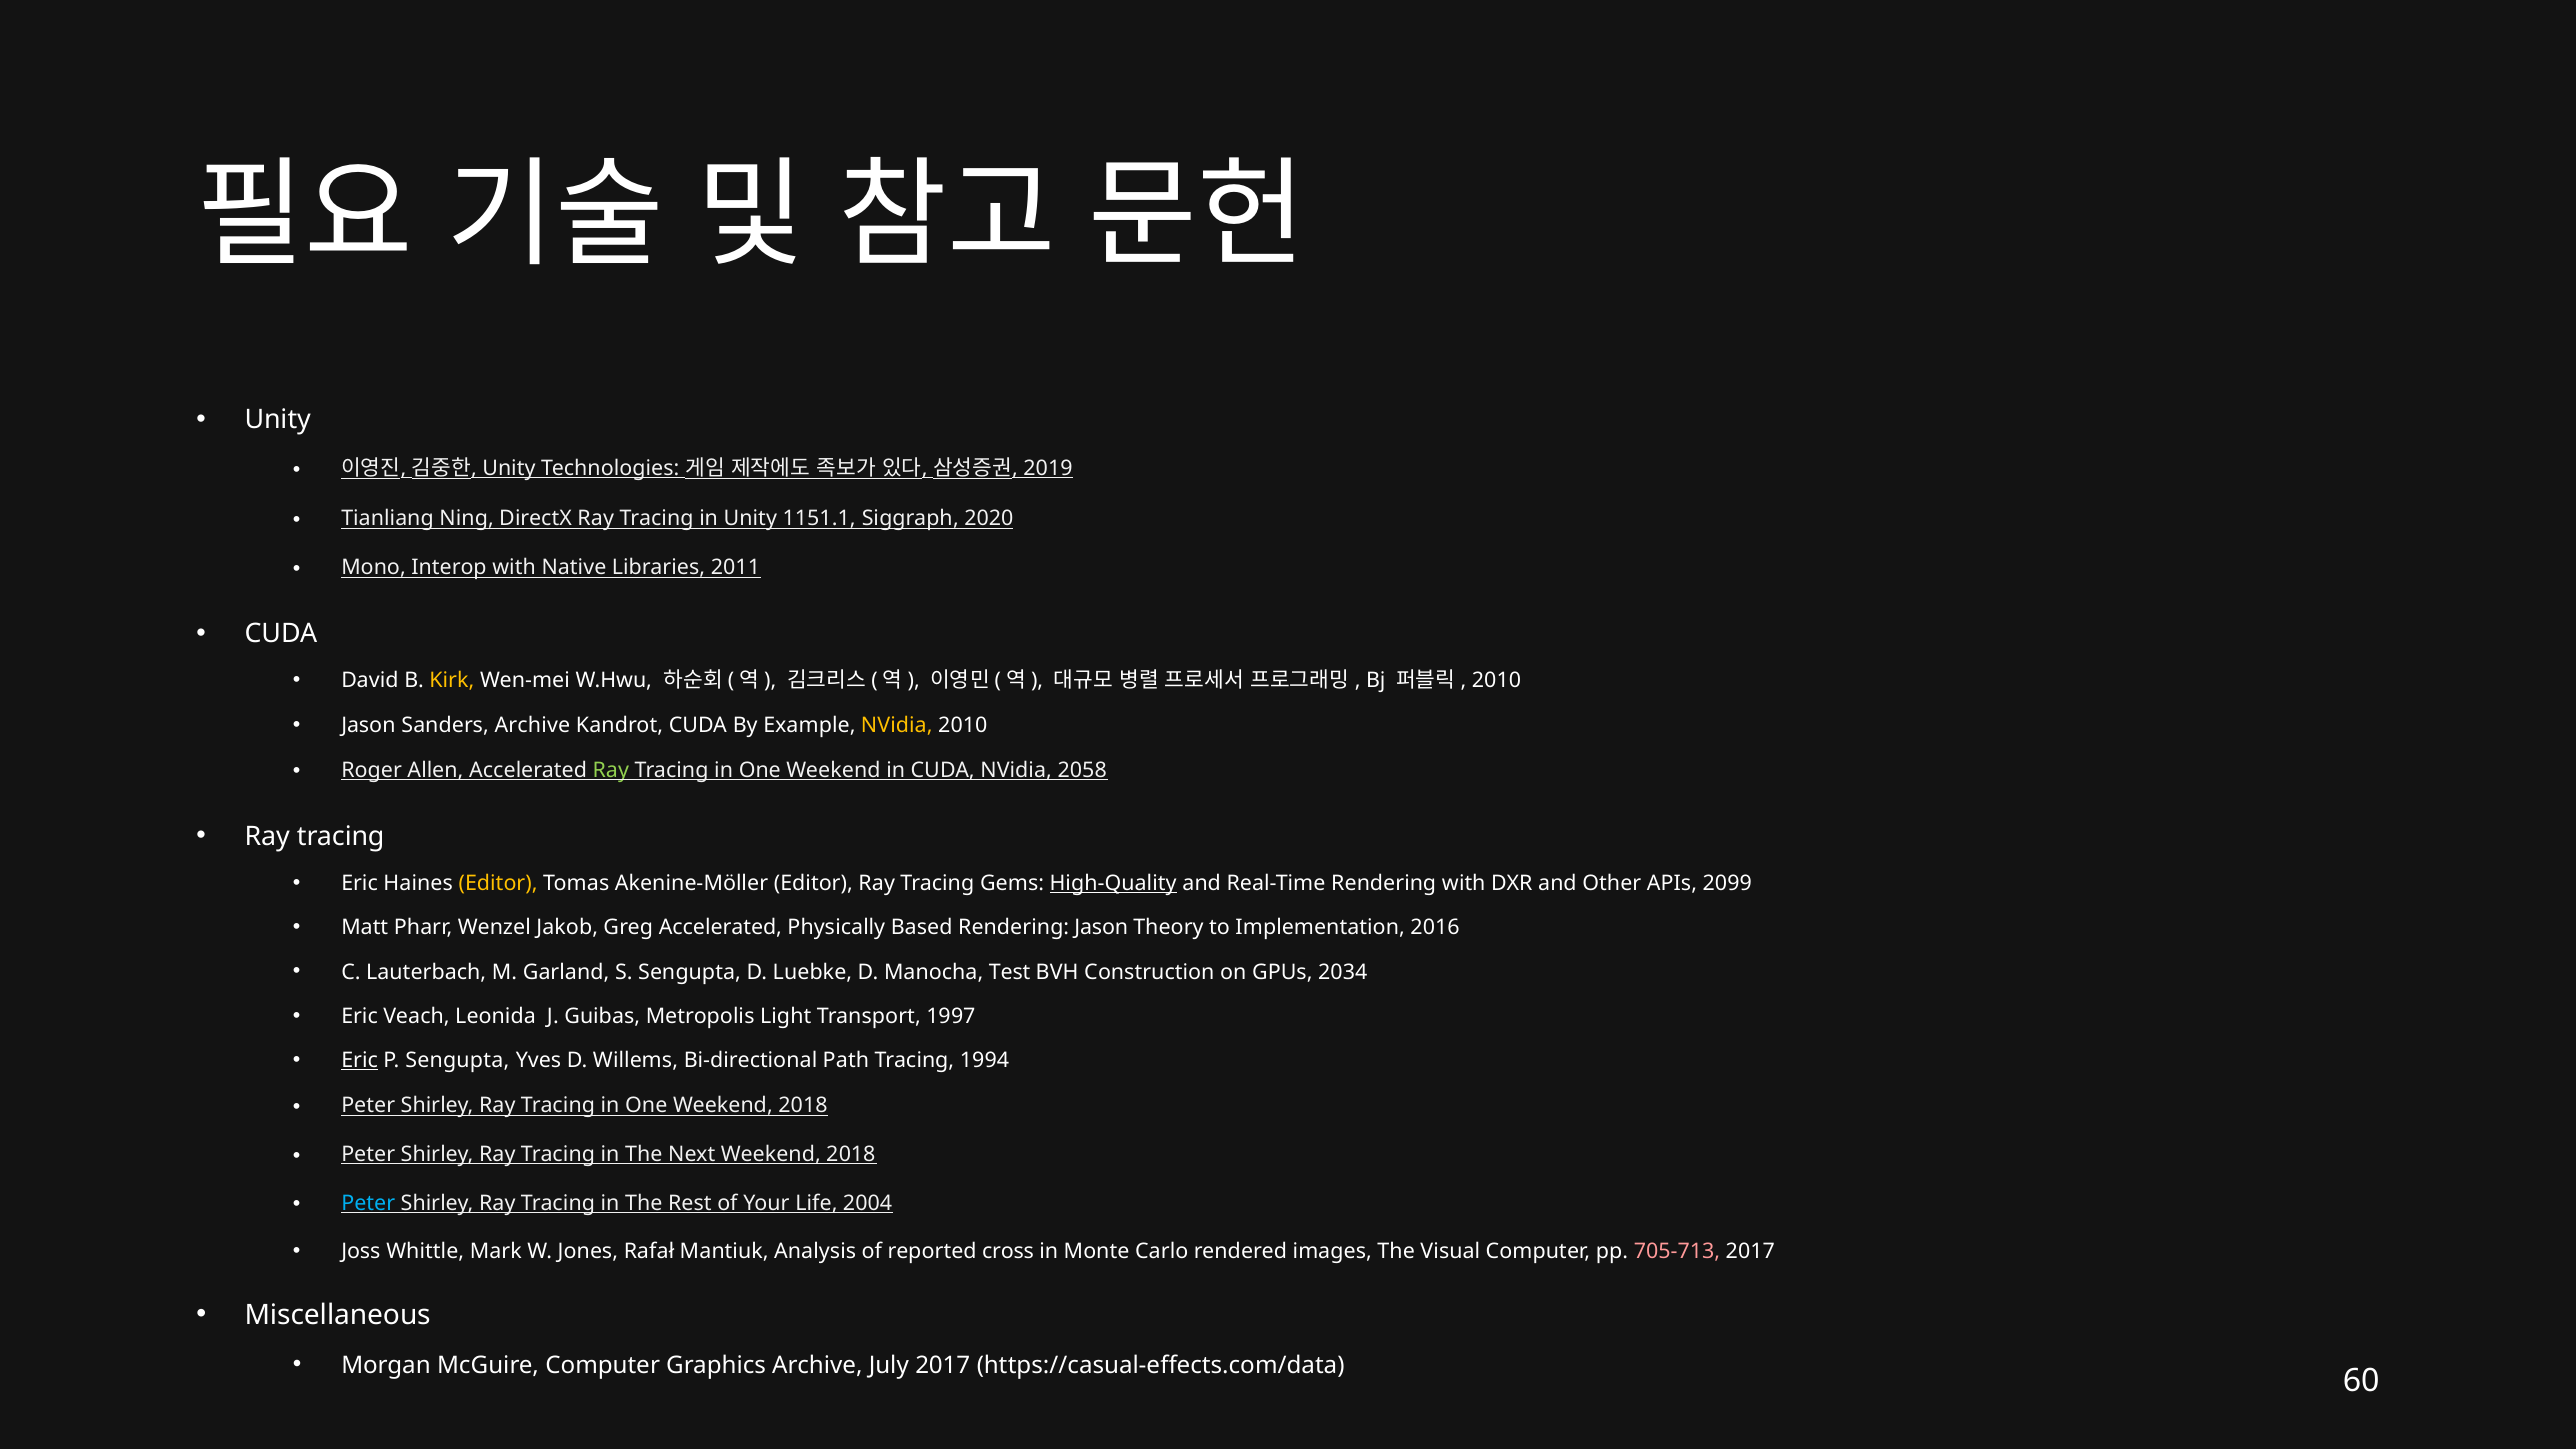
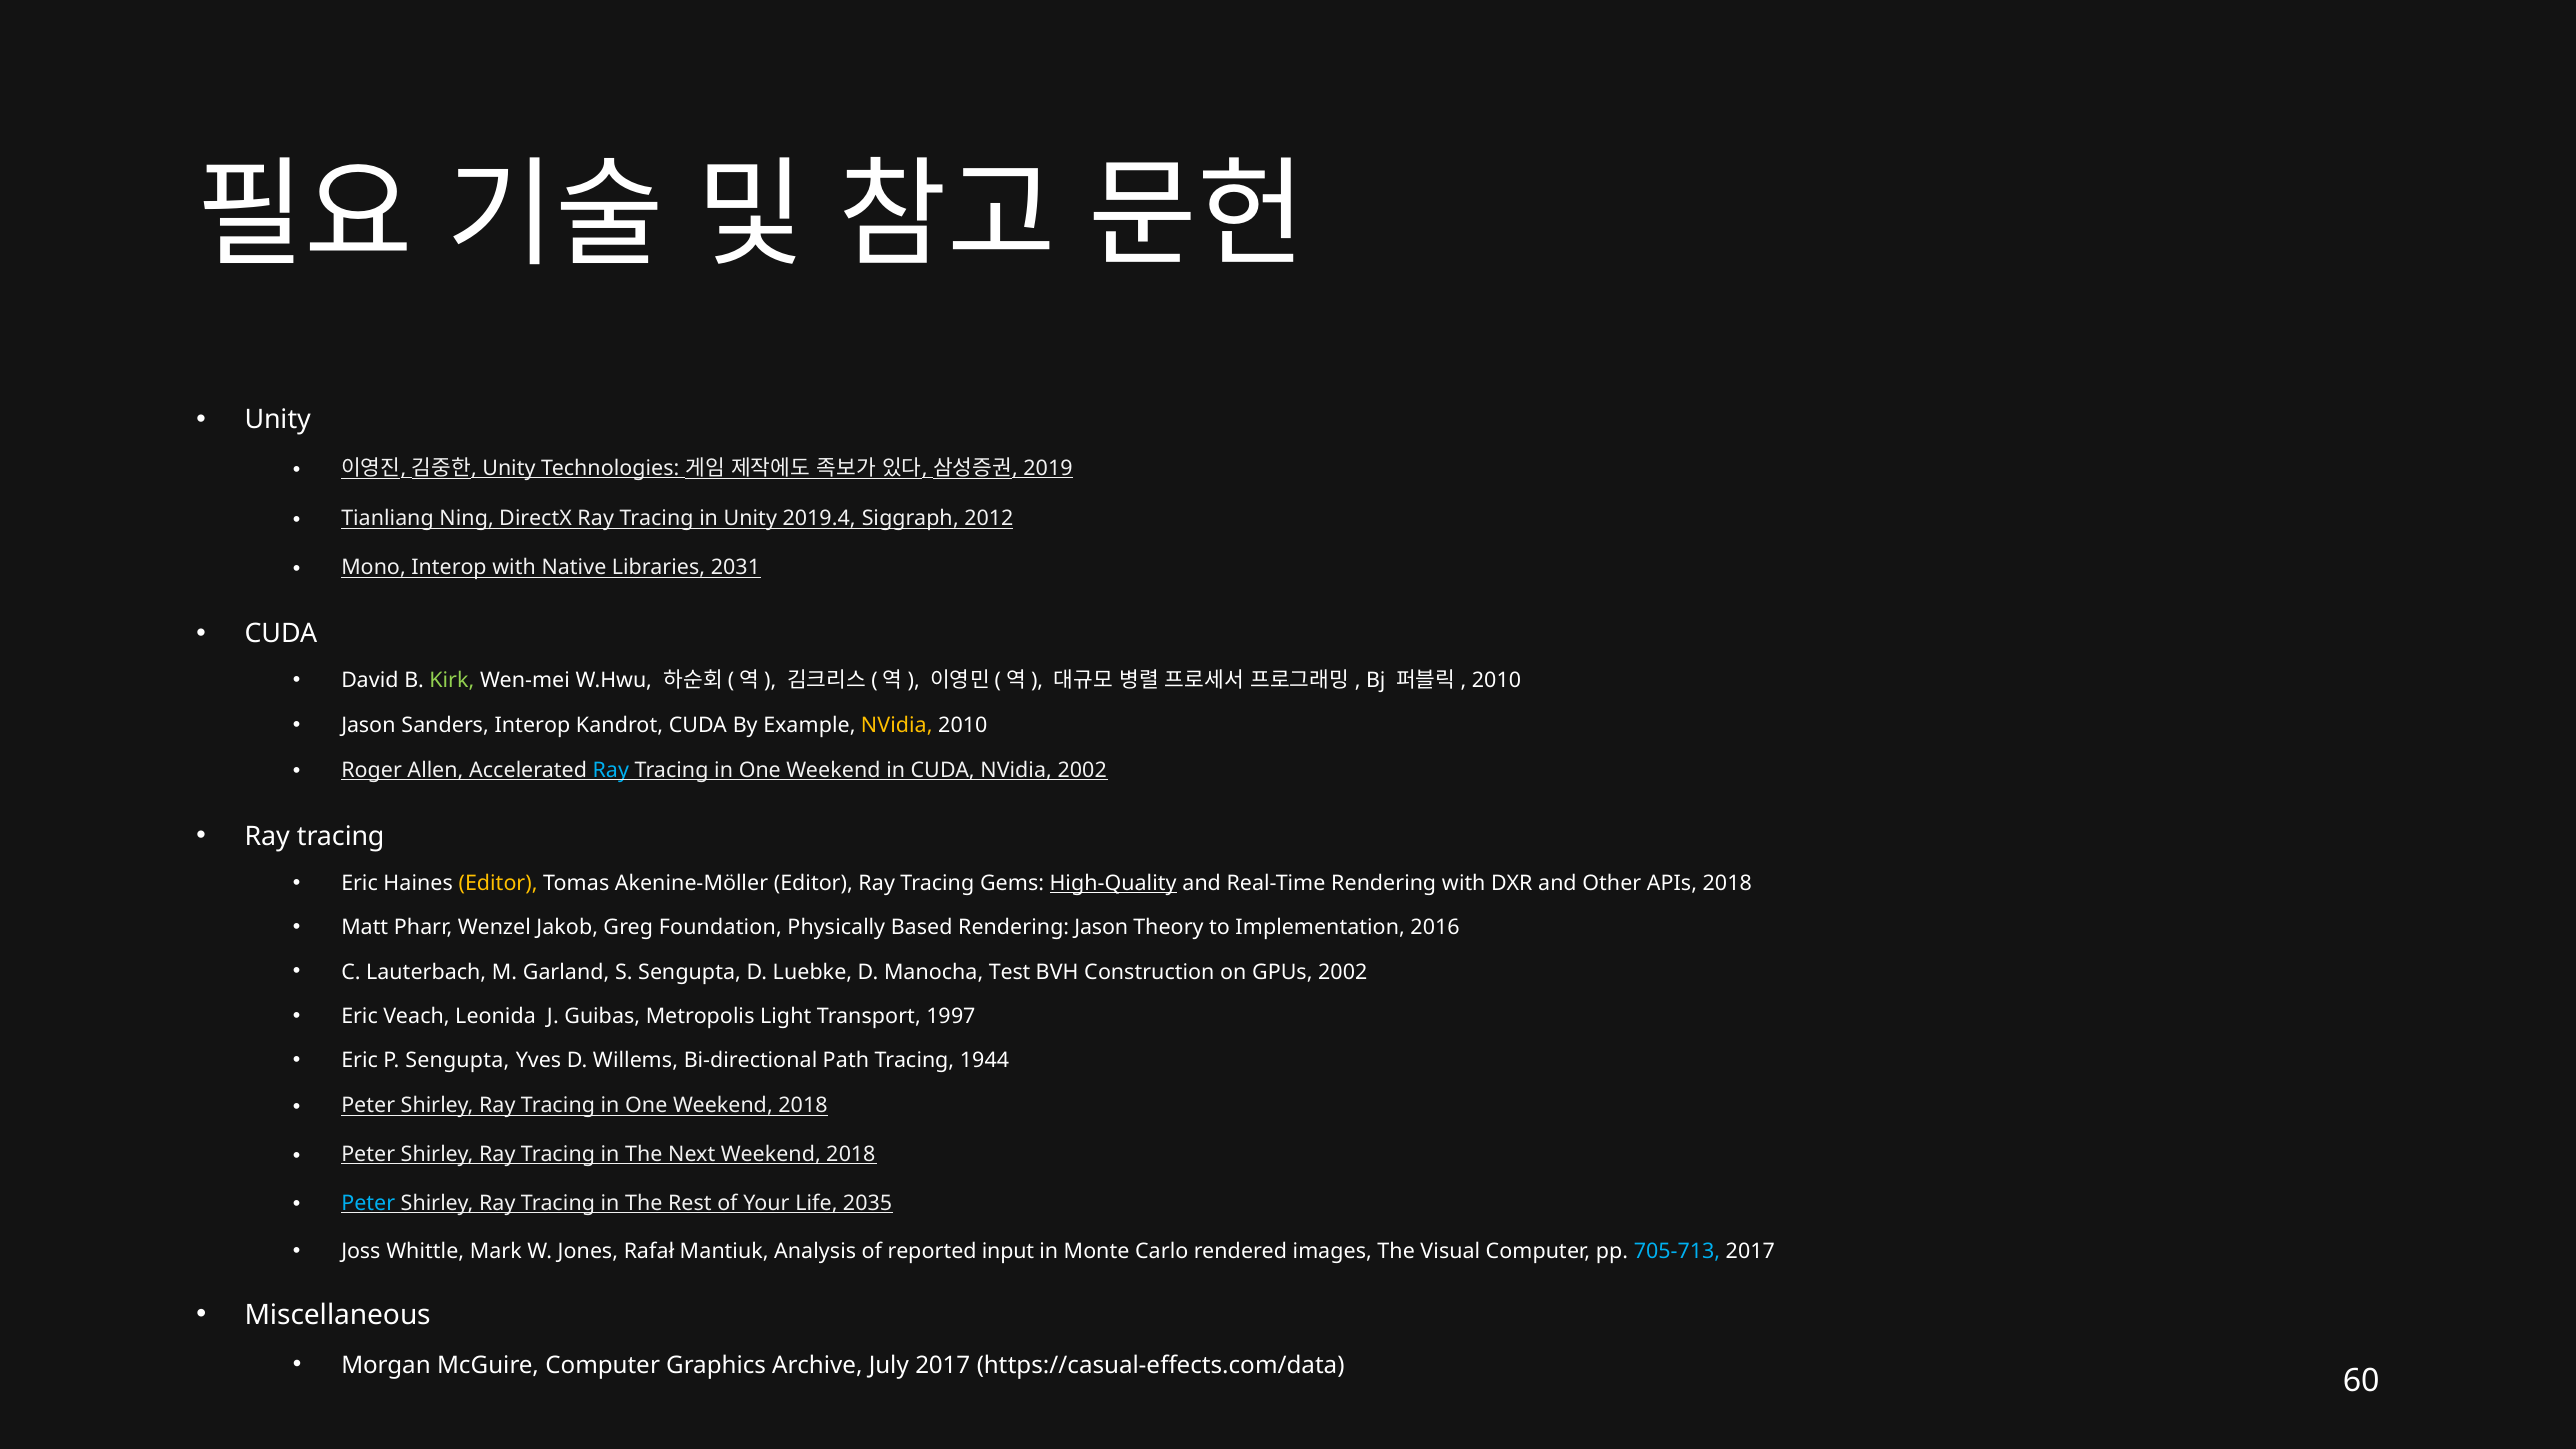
1151.1: 1151.1 -> 2019.4 (819, 519)
2020: 2020 -> 2012 (989, 519)
2011: 2011 -> 2031 (735, 567)
Kirk colour: yellow -> light green (452, 681)
Sanders Archive: Archive -> Interop (532, 725)
Ray colour: light green -> light blue (611, 770)
NVidia 2058: 2058 -> 2002 (1082, 770)
APIs 2099: 2099 -> 2018 (1727, 884)
Greg Accelerated: Accelerated -> Foundation (720, 928)
GPUs 2034: 2034 -> 2002 (1343, 972)
Eric underline: present -> none (360, 1060)
1994: 1994 -> 1944 (984, 1060)
2004: 2004 -> 2035 (868, 1203)
cross: cross -> input (1008, 1251)
705-713 colour: pink -> light blue (1677, 1251)
